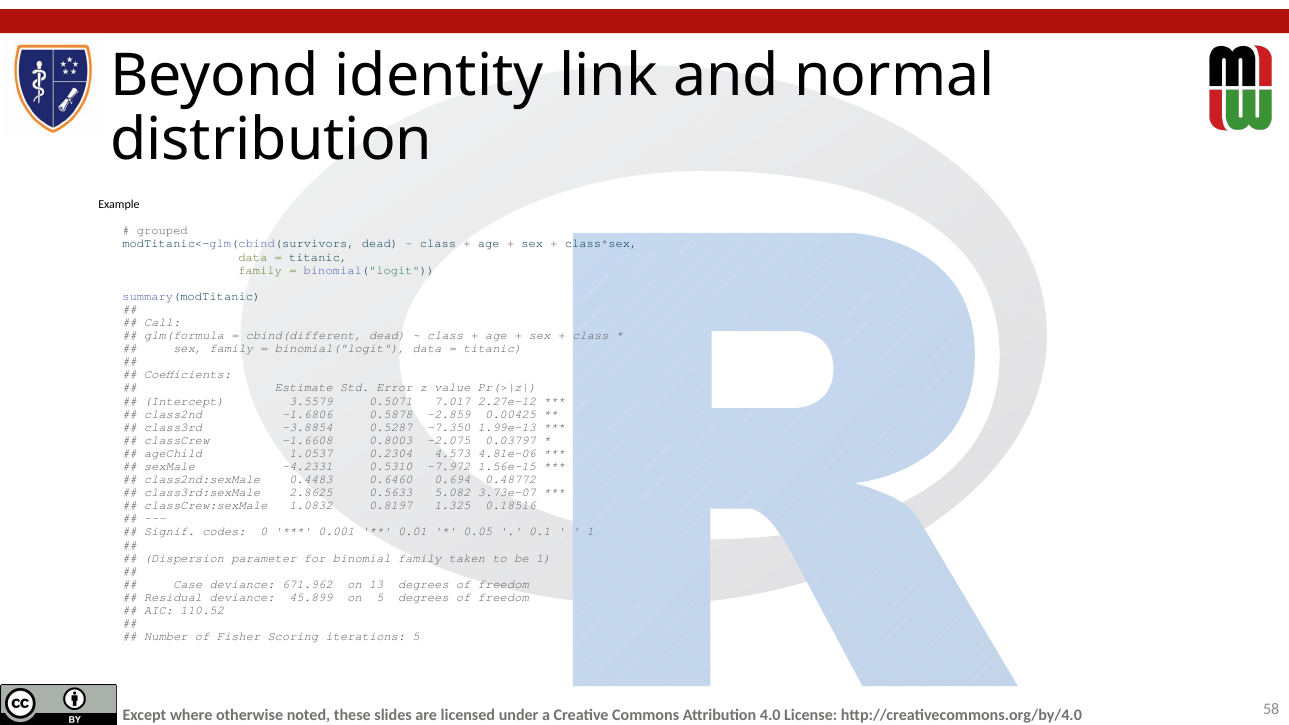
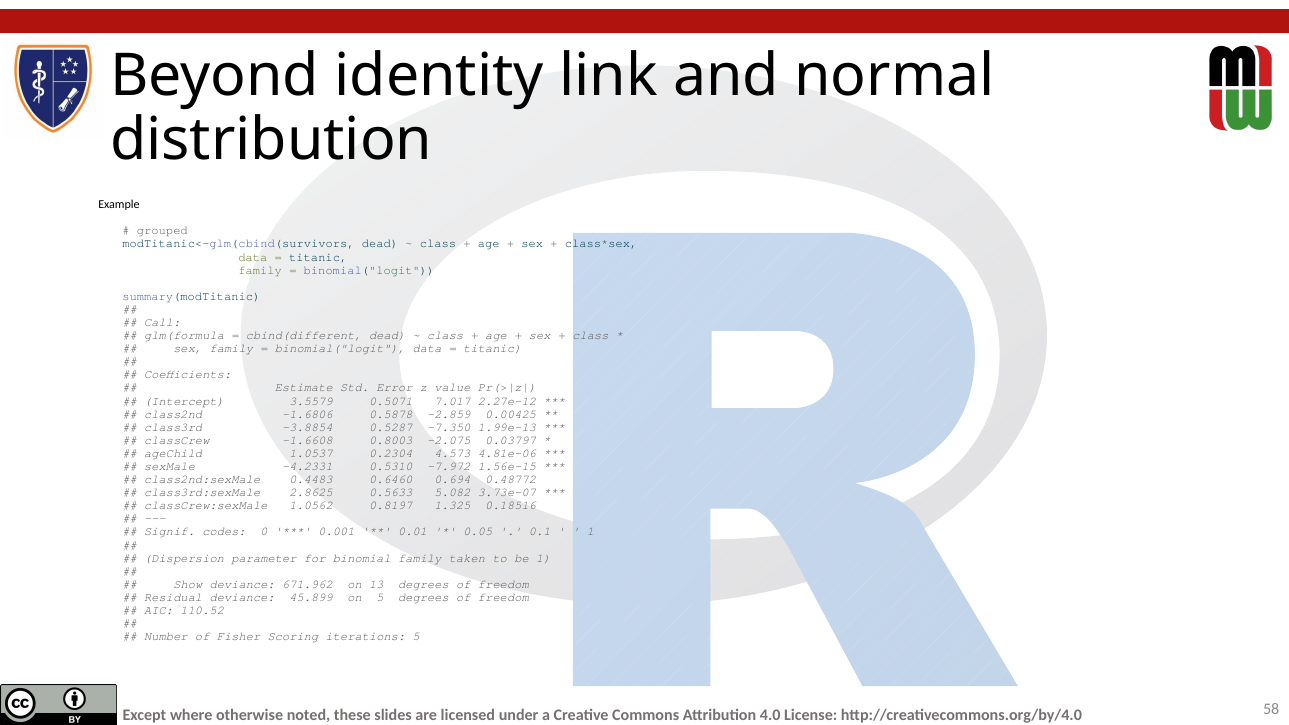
1.0832: 1.0832 -> 1.0562 (311, 506)
Case: Case -> Show (188, 584)
